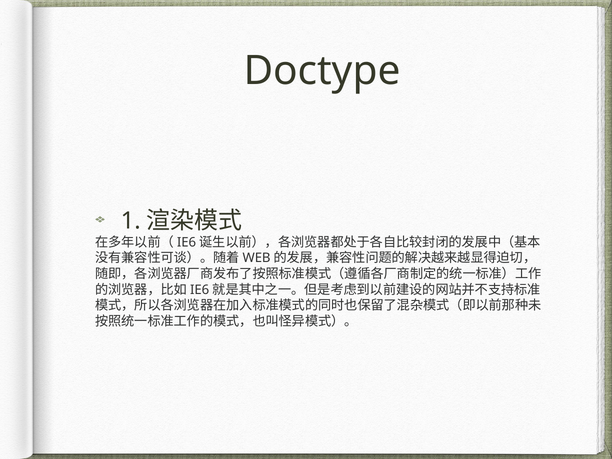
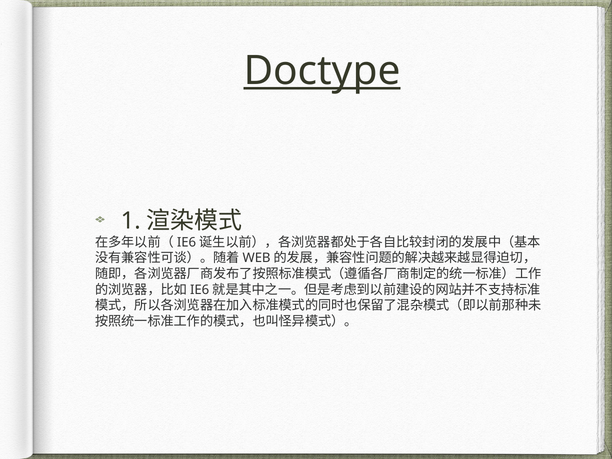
Doctype underline: none -> present (322, 71)
